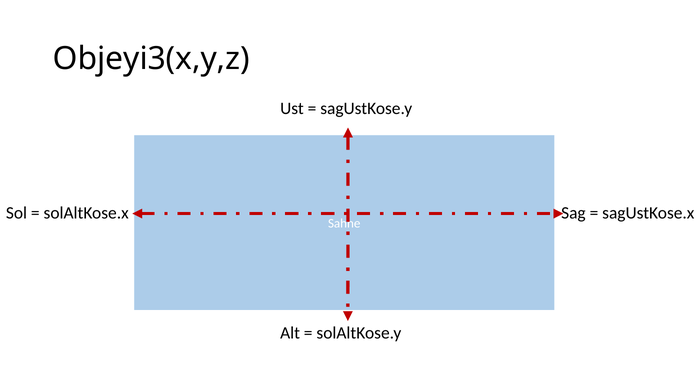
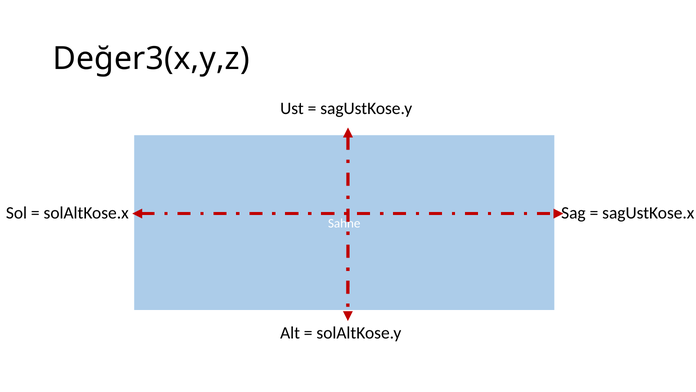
Objeyi3(x,y,z: Objeyi3(x,y,z -> Değer3(x,y,z (151, 58)
